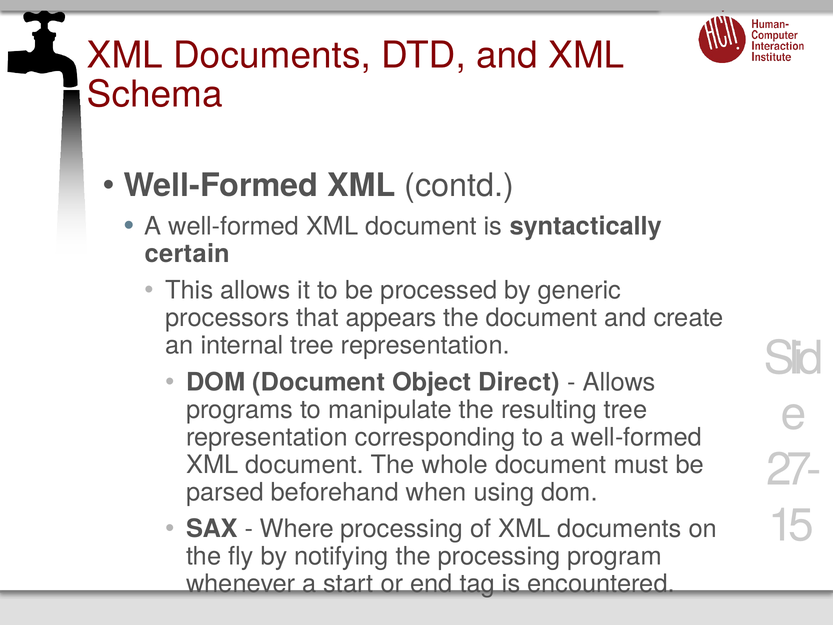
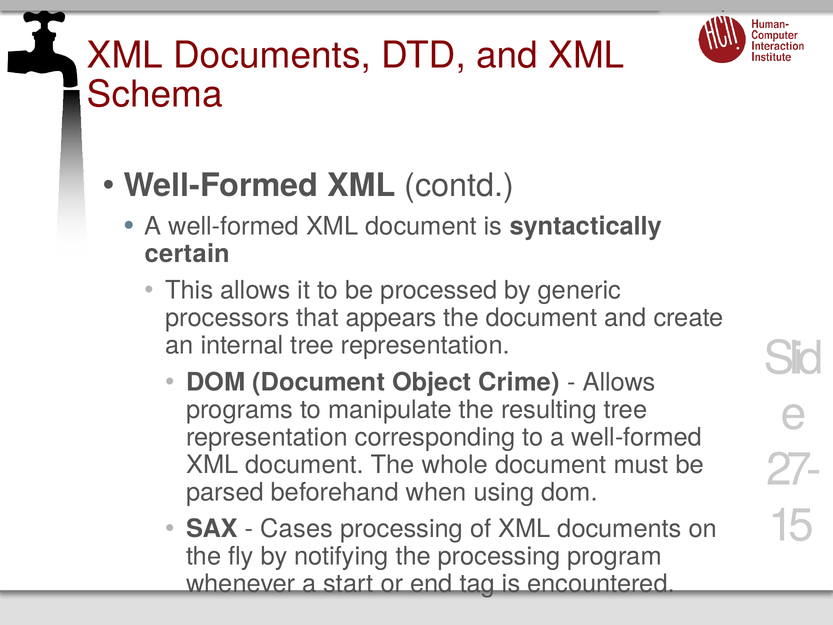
Direct: Direct -> Crime (519, 382)
Where: Where -> Cases (297, 529)
